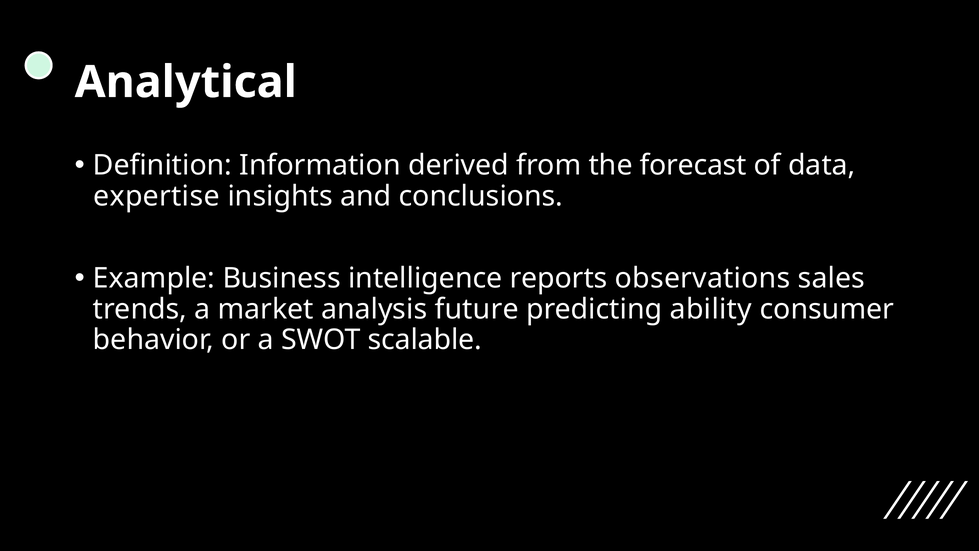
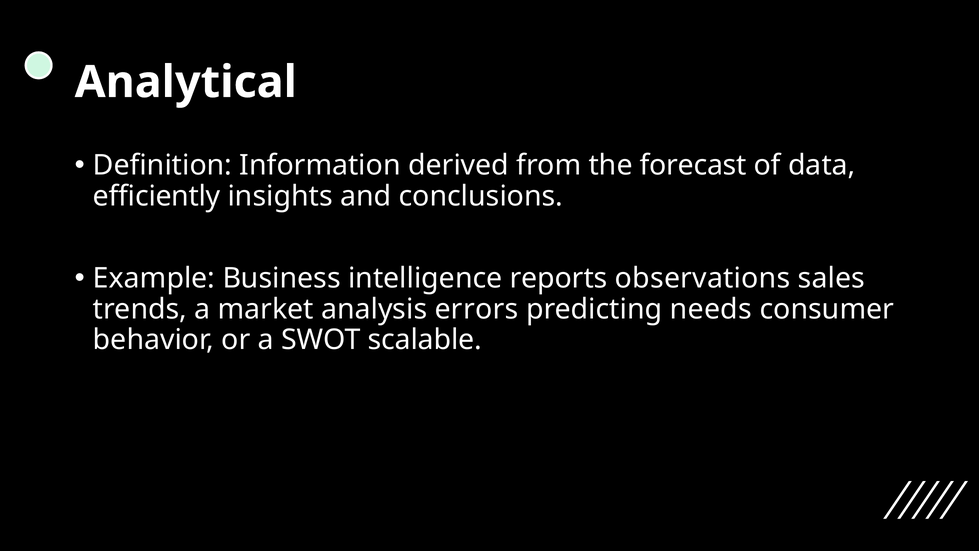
expertise: expertise -> efficiently (157, 196)
future: future -> errors (477, 309)
ability: ability -> needs (711, 309)
